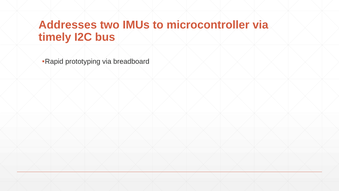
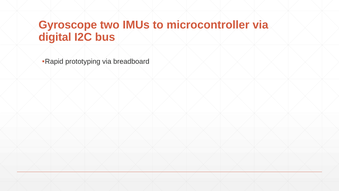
Addresses: Addresses -> Gyroscope (68, 25)
timely: timely -> digital (55, 37)
